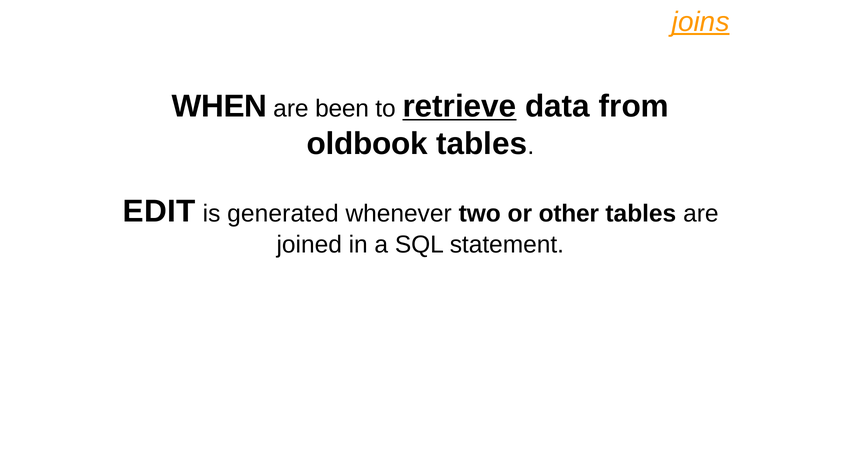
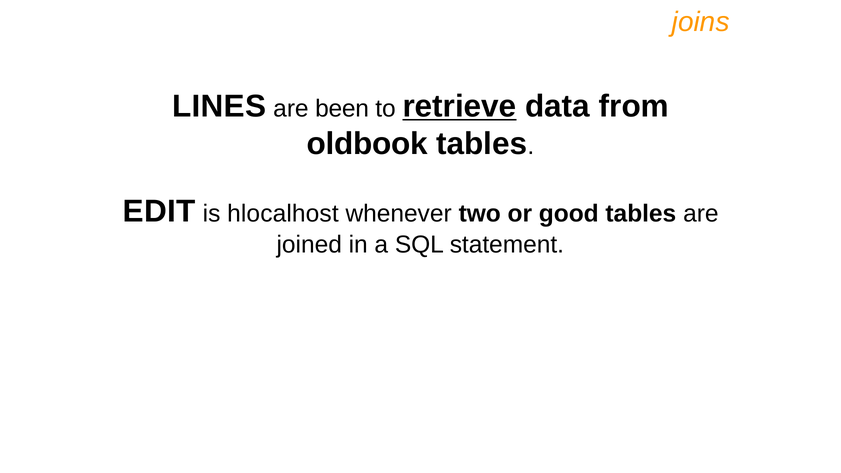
joins underline: present -> none (701, 22)
WHEN: WHEN -> LINES (219, 106)
generated: generated -> hlocalhost (283, 214)
other: other -> good (569, 214)
